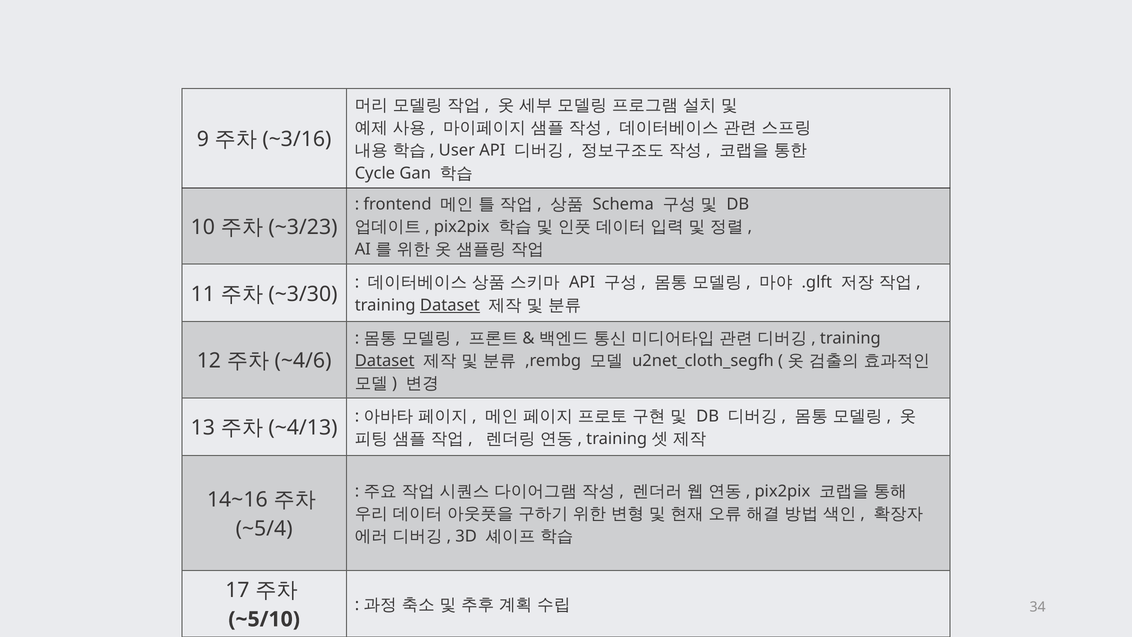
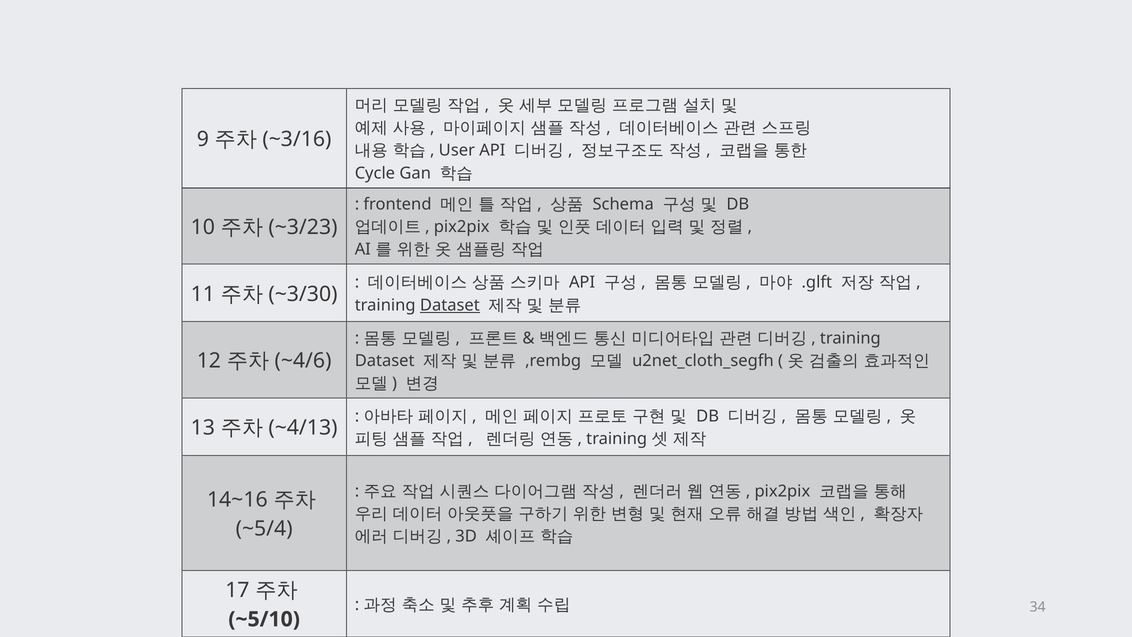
Dataset underline: present -> none (385, 361)
